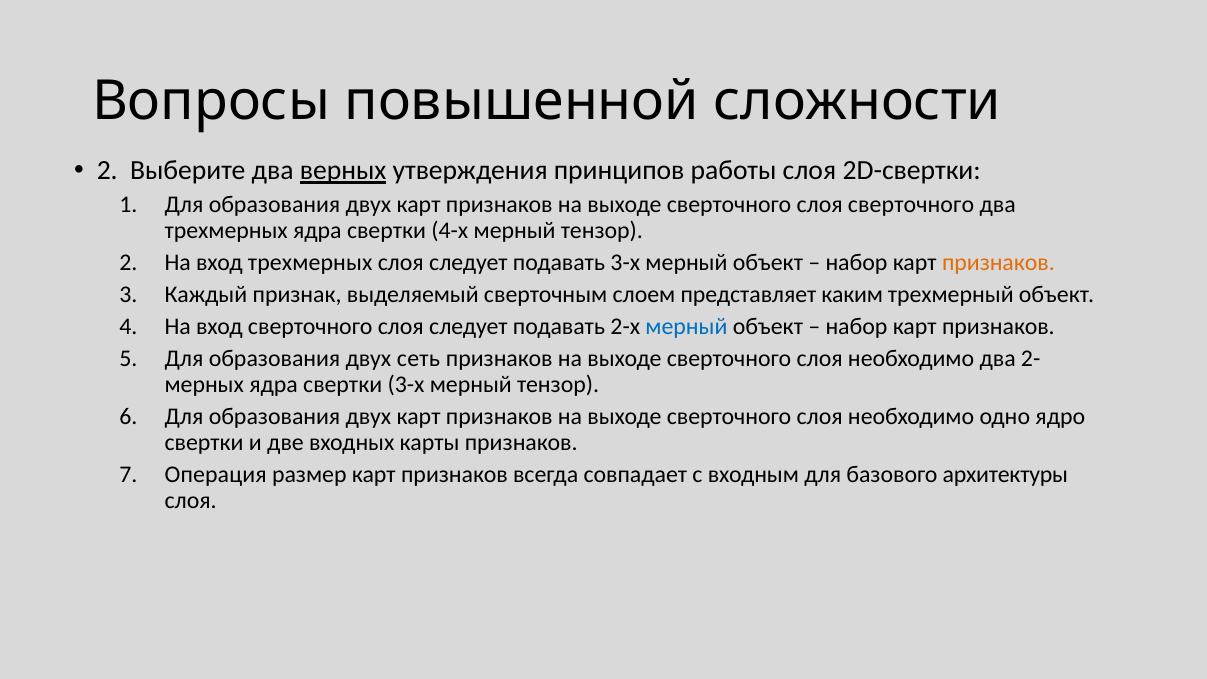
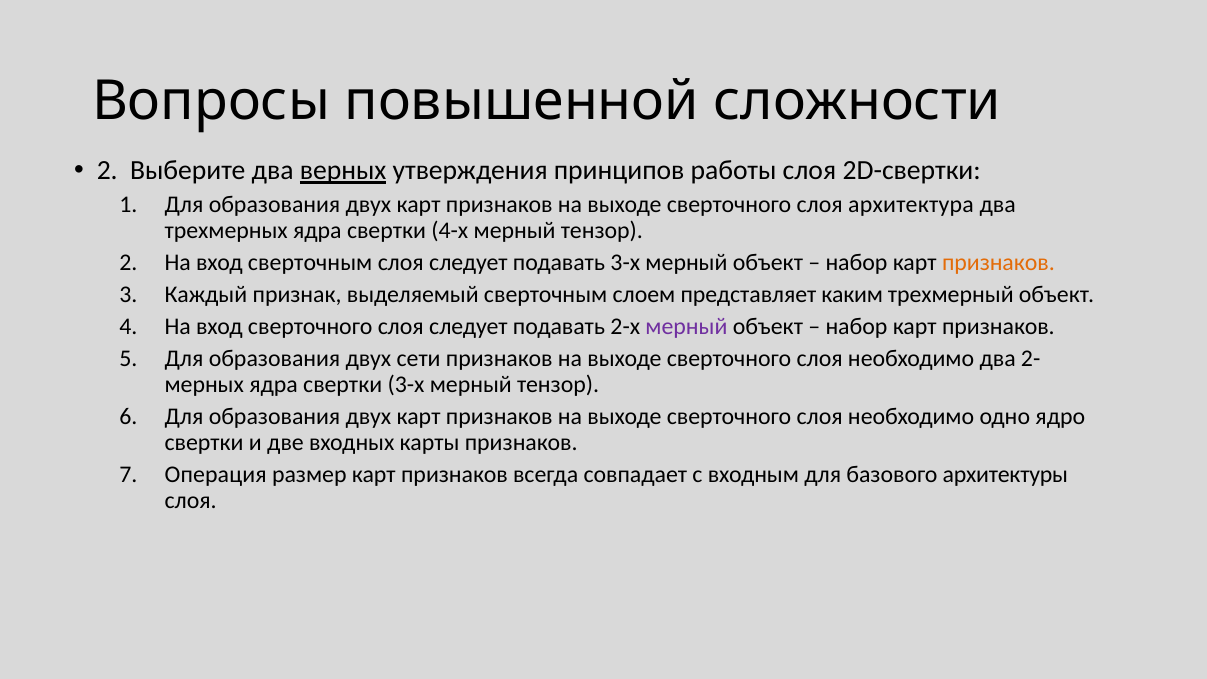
слоя сверточного: сверточного -> архитектура (911, 205)
вход трехмерных: трехмерных -> сверточным (310, 263)
мерный colour: blue -> purple (686, 327)
сеть: сеть -> сети (419, 359)
